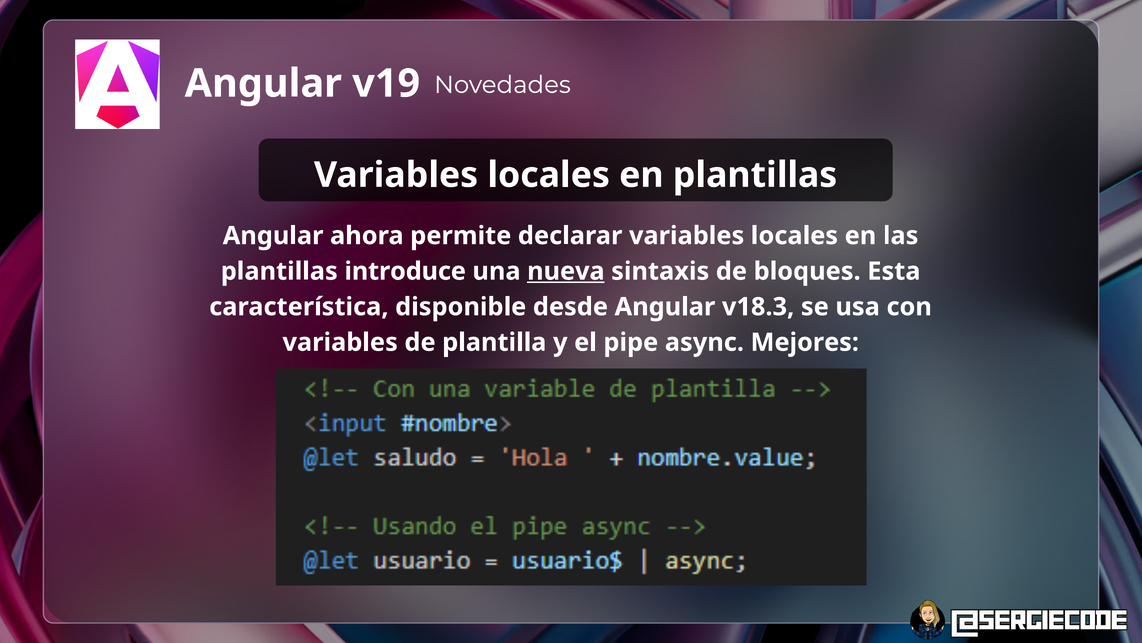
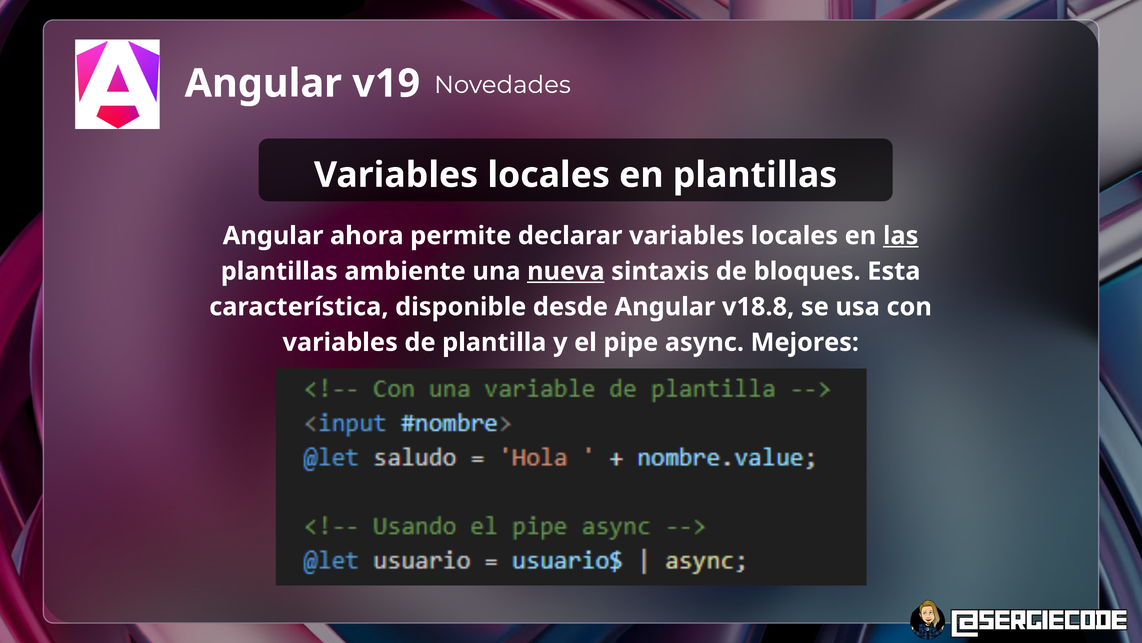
las underline: none -> present (901, 236)
introduce: introduce -> ambiente (405, 271)
v18.3: v18.3 -> v18.8 (758, 307)
